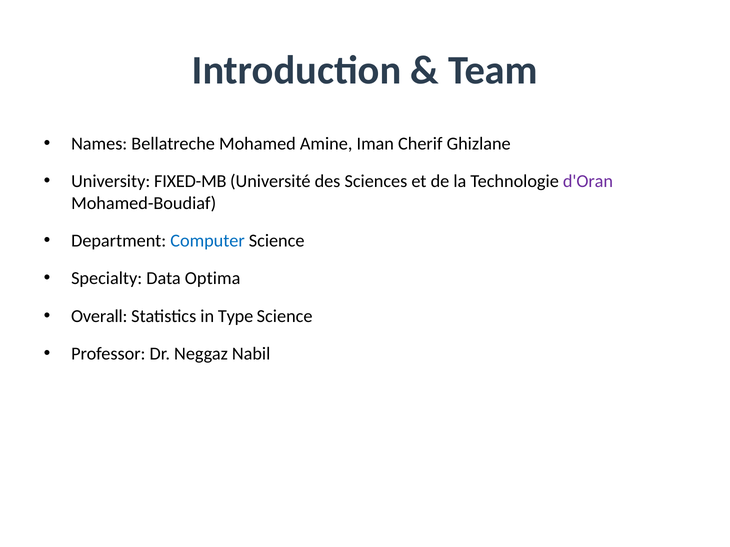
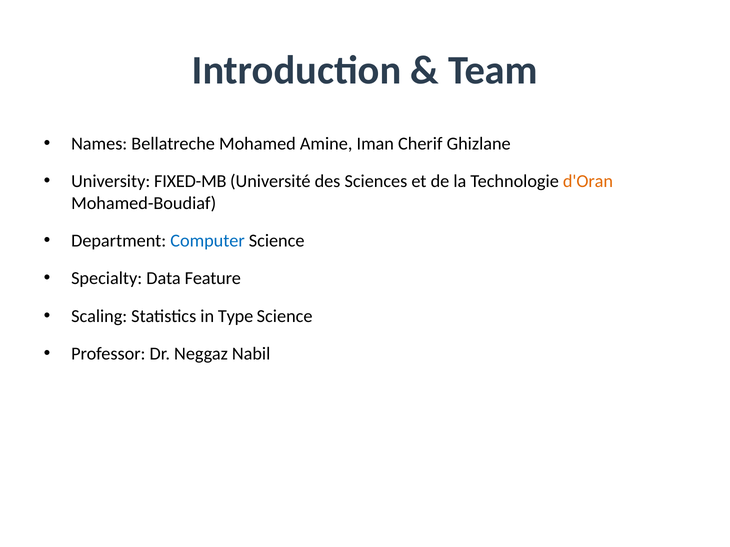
d'Oran colour: purple -> orange (588, 181)
Optima: Optima -> Feature (213, 279)
Overall: Overall -> Scaling (99, 316)
